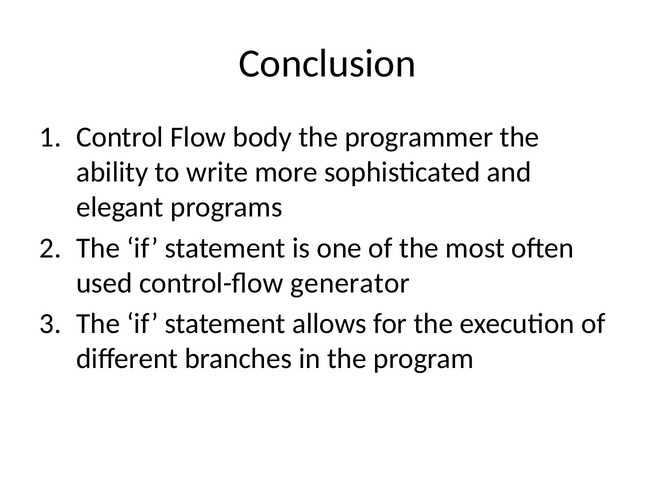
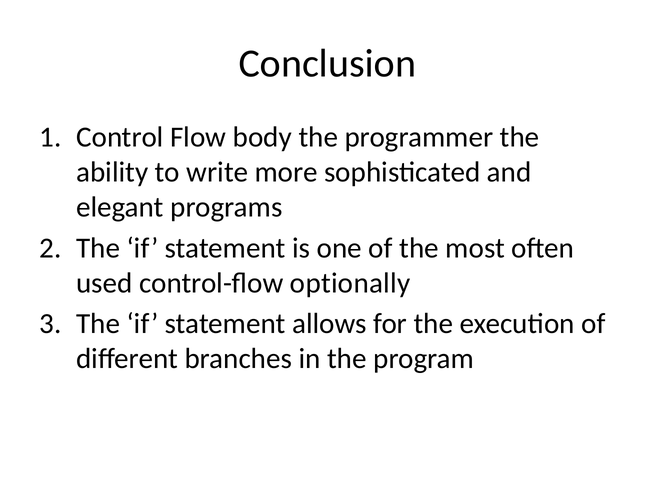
generator: generator -> optionally (350, 283)
